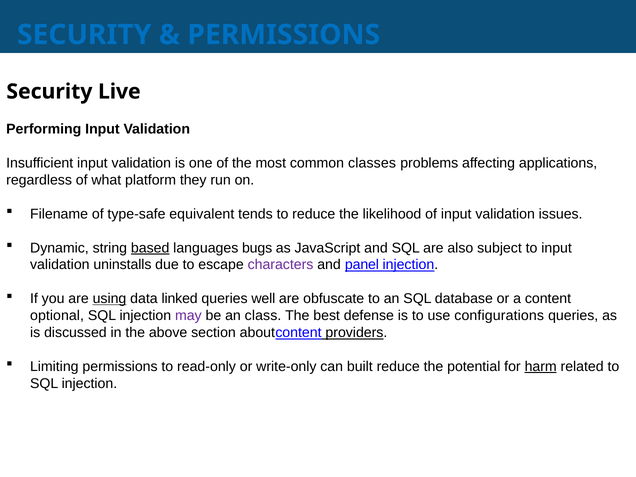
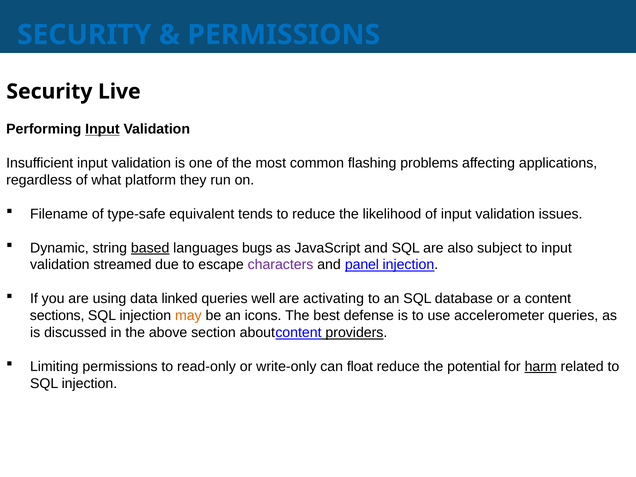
Input underline: none -> present (102, 129)
classes: classes -> flashing (372, 163)
uninstalls: uninstalls -> streamed (122, 265)
using underline: present -> none (109, 299)
obfuscate: obfuscate -> activating (334, 299)
optional: optional -> sections (57, 316)
may colour: purple -> orange (188, 316)
class: class -> icons (263, 316)
configurations: configurations -> accelerometer (499, 316)
built: built -> float (360, 367)
